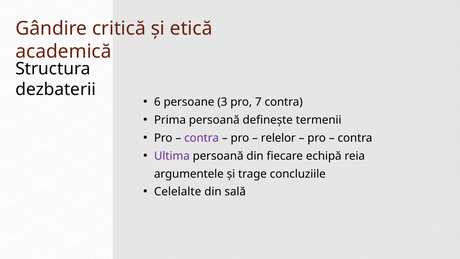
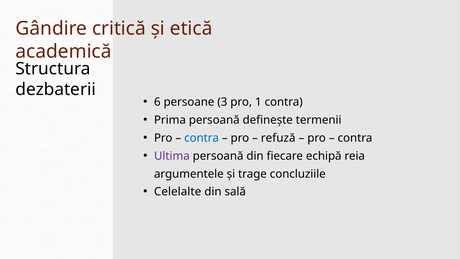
7: 7 -> 1 (258, 102)
contra colour: purple -> blue (202, 138)
relelor: relelor -> refuză (278, 138)
